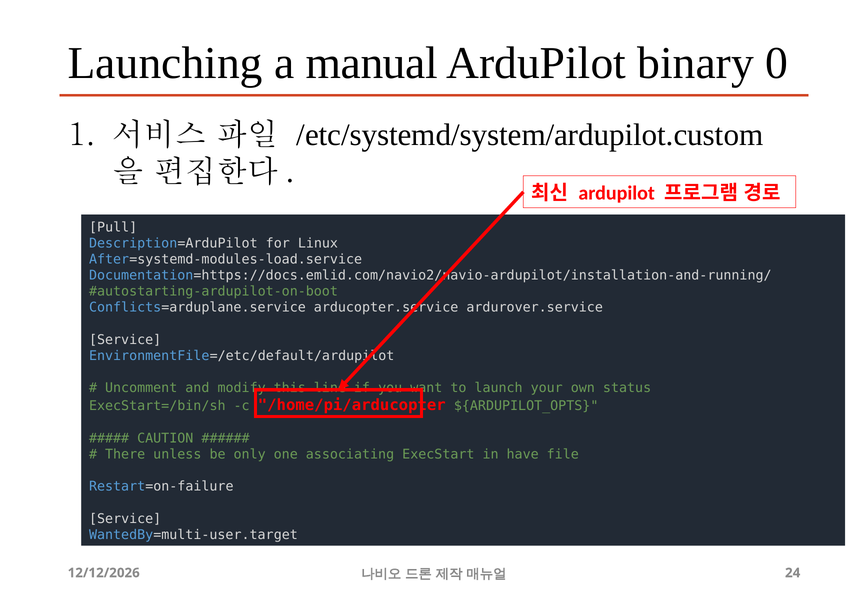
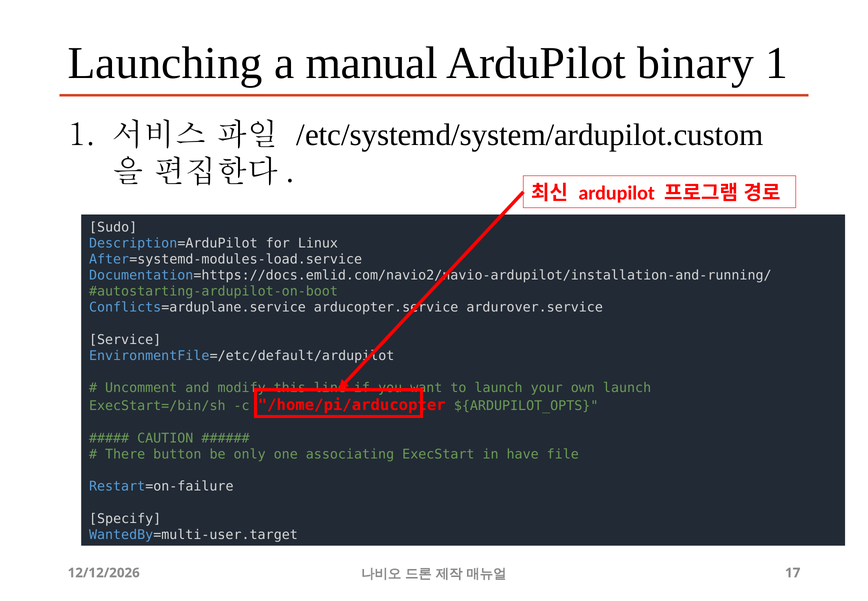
binary 0: 0 -> 1 (777, 63)
Pull: Pull -> Sudo (113, 227)
own status: status -> launch (627, 388)
unless: unless -> button (177, 454)
Service: Service -> Specify (125, 519)
24: 24 -> 17 (793, 573)
